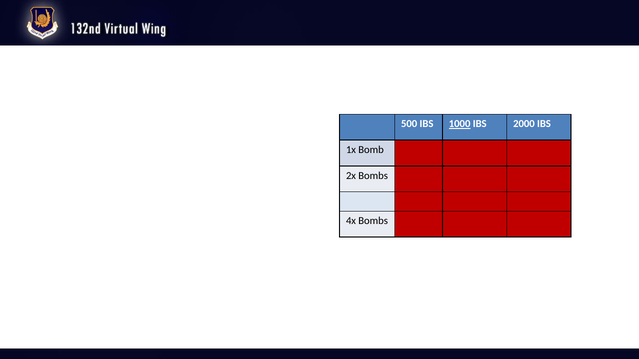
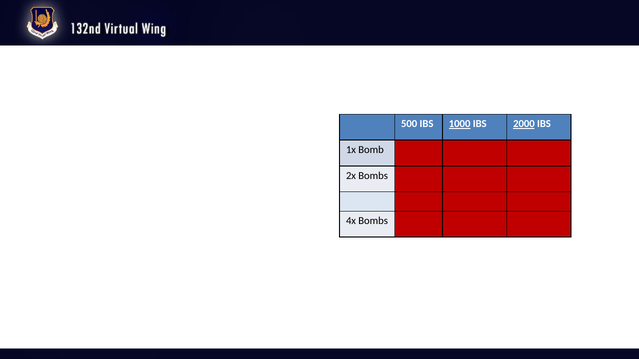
2000 underline: none -> present (524, 124)
